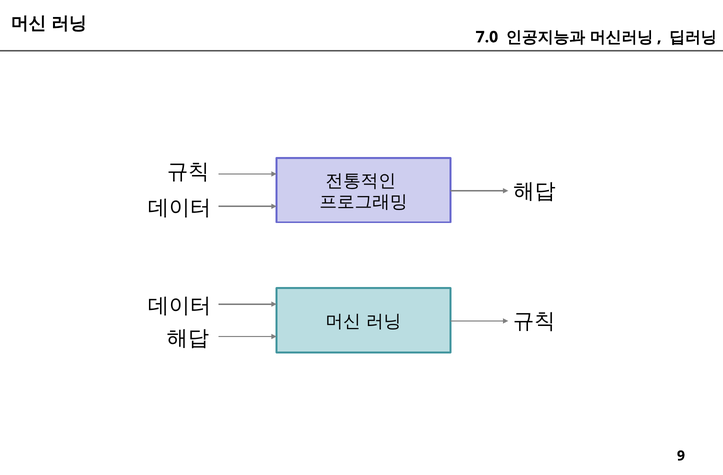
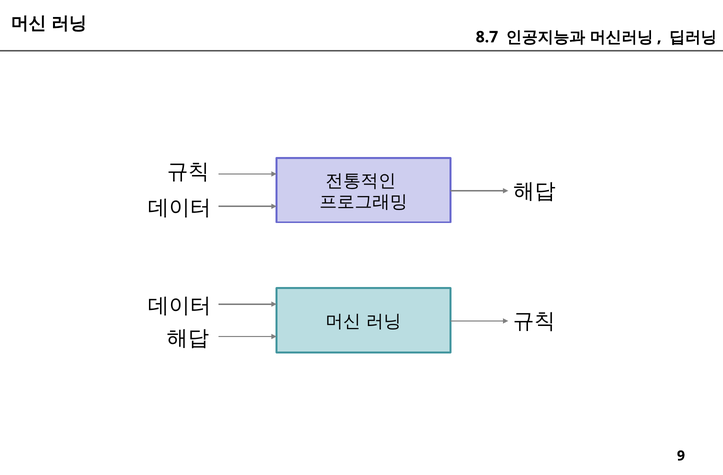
7.0: 7.0 -> 8.7 (487, 37)
